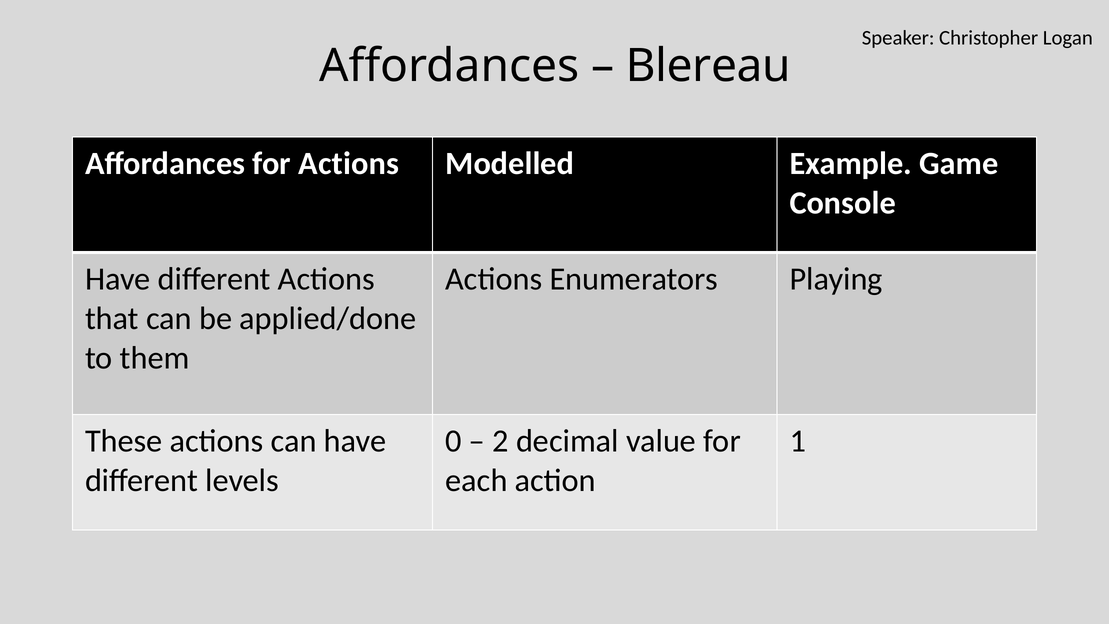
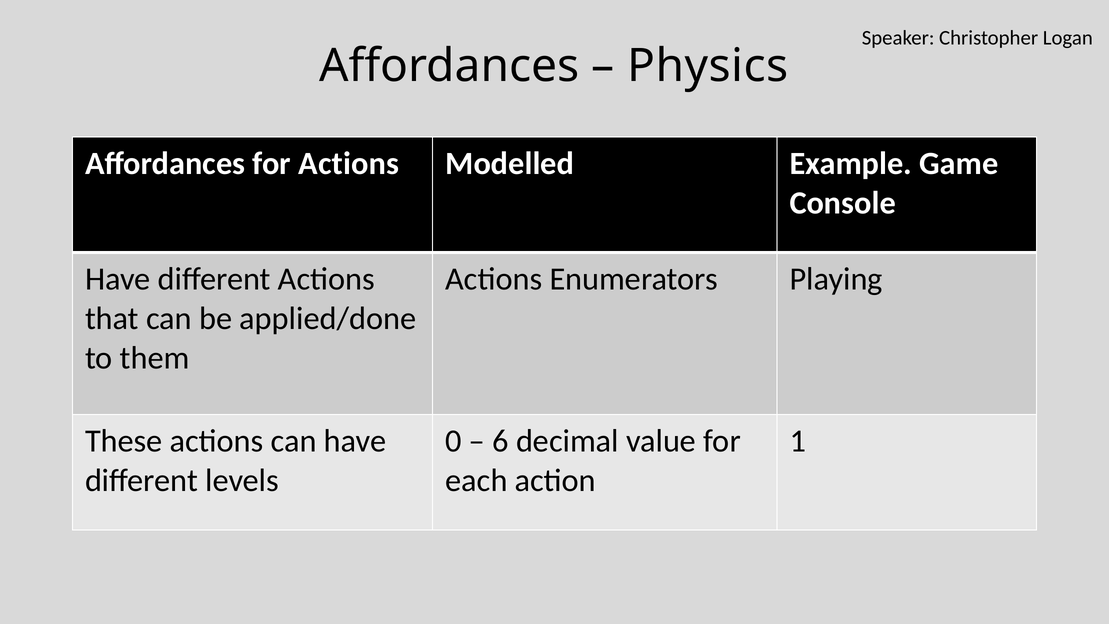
Blereau: Blereau -> Physics (708, 66)
2: 2 -> 6 (501, 441)
